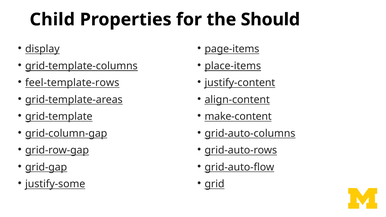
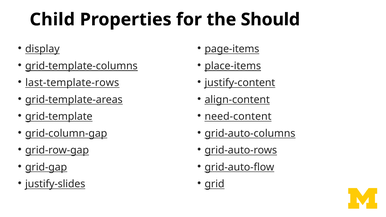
feel-template-rows: feel-template-rows -> last-template-rows (72, 83)
make-content: make-content -> need-content (238, 117)
justify-some: justify-some -> justify-slides (55, 184)
